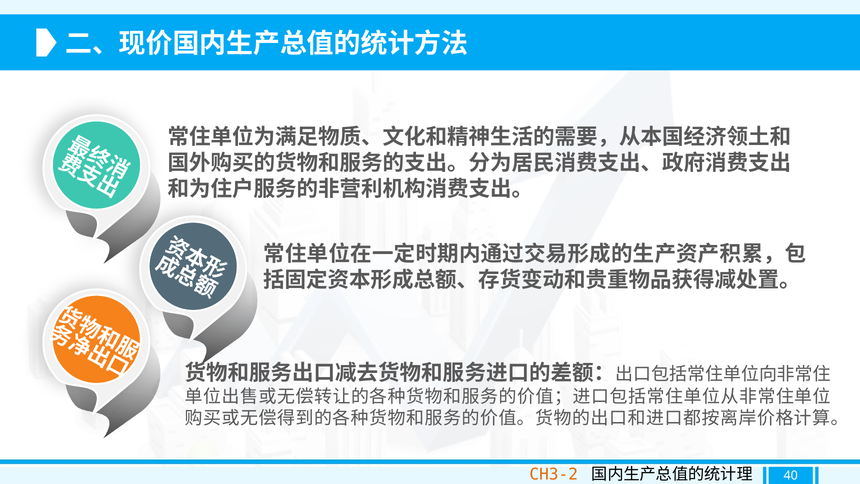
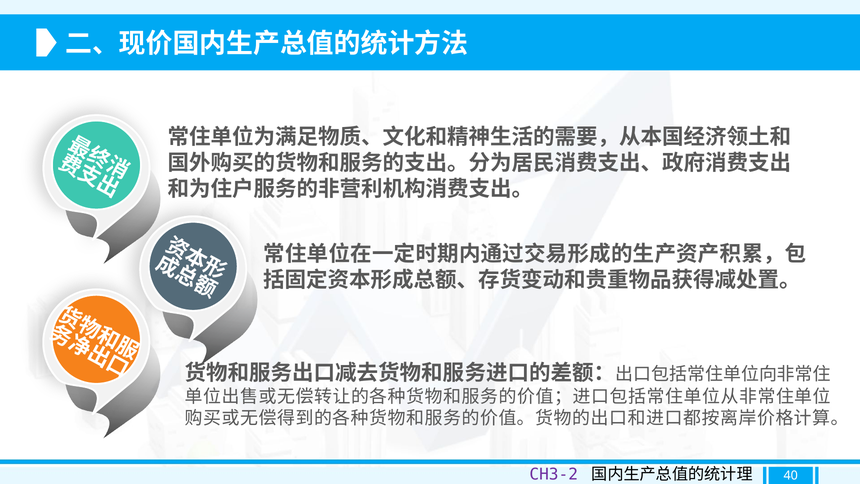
CH3-2 colour: orange -> purple (554, 474)
